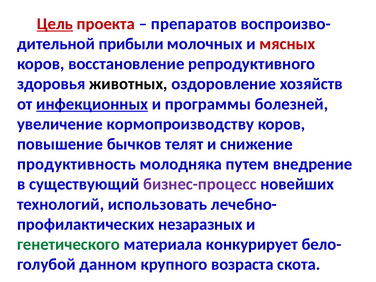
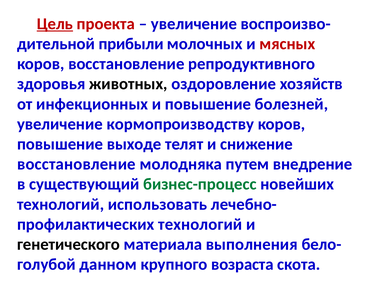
препаратов: препаратов -> увеличение (194, 24)
инфекционных underline: present -> none (92, 104)
и программы: программы -> повышение (208, 104)
бычков: бычков -> выходе (134, 144)
продуктивность: продуктивность -> восстановление (76, 164)
бизнес-процесс colour: purple -> green (200, 184)
незаразных: незаразных -> технологий (200, 224)
генетического colour: green -> black (68, 244)
конкурирует: конкурирует -> выполнения (252, 244)
